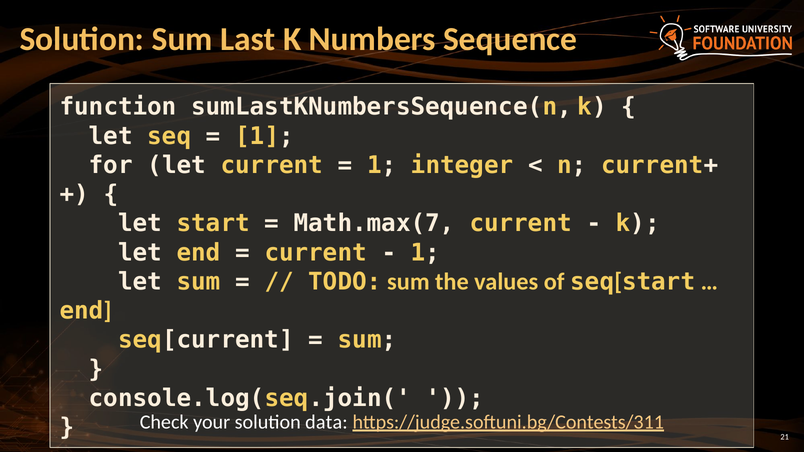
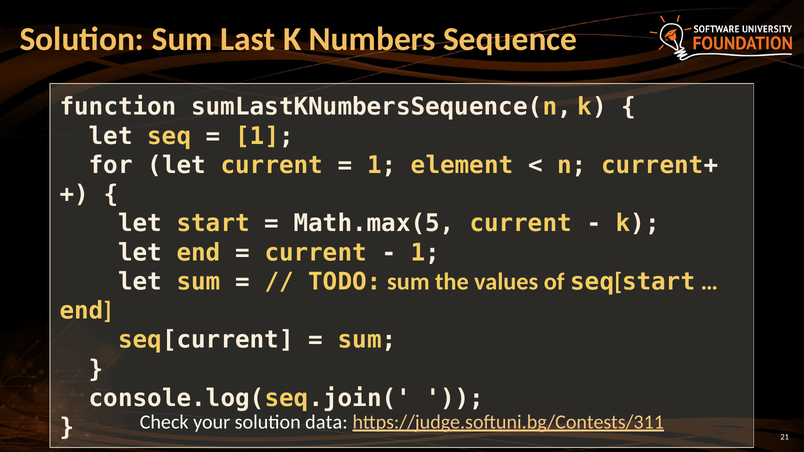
integer: integer -> element (462, 165)
Math.max(7: Math.max(7 -> Math.max(5 (374, 224)
